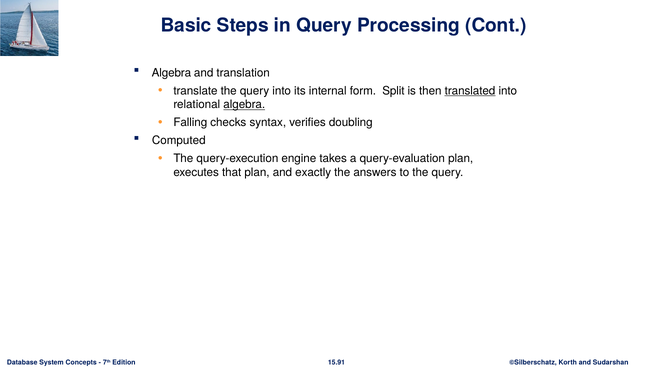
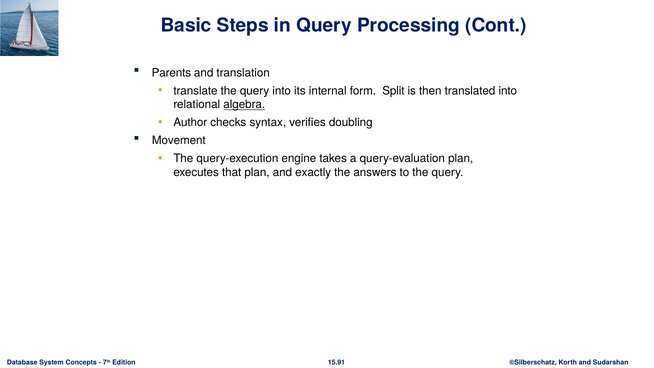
Algebra: Algebra -> Parents (171, 73)
translated underline: present -> none (470, 91)
Falling: Falling -> Author (190, 123)
Computed: Computed -> Movement (179, 140)
